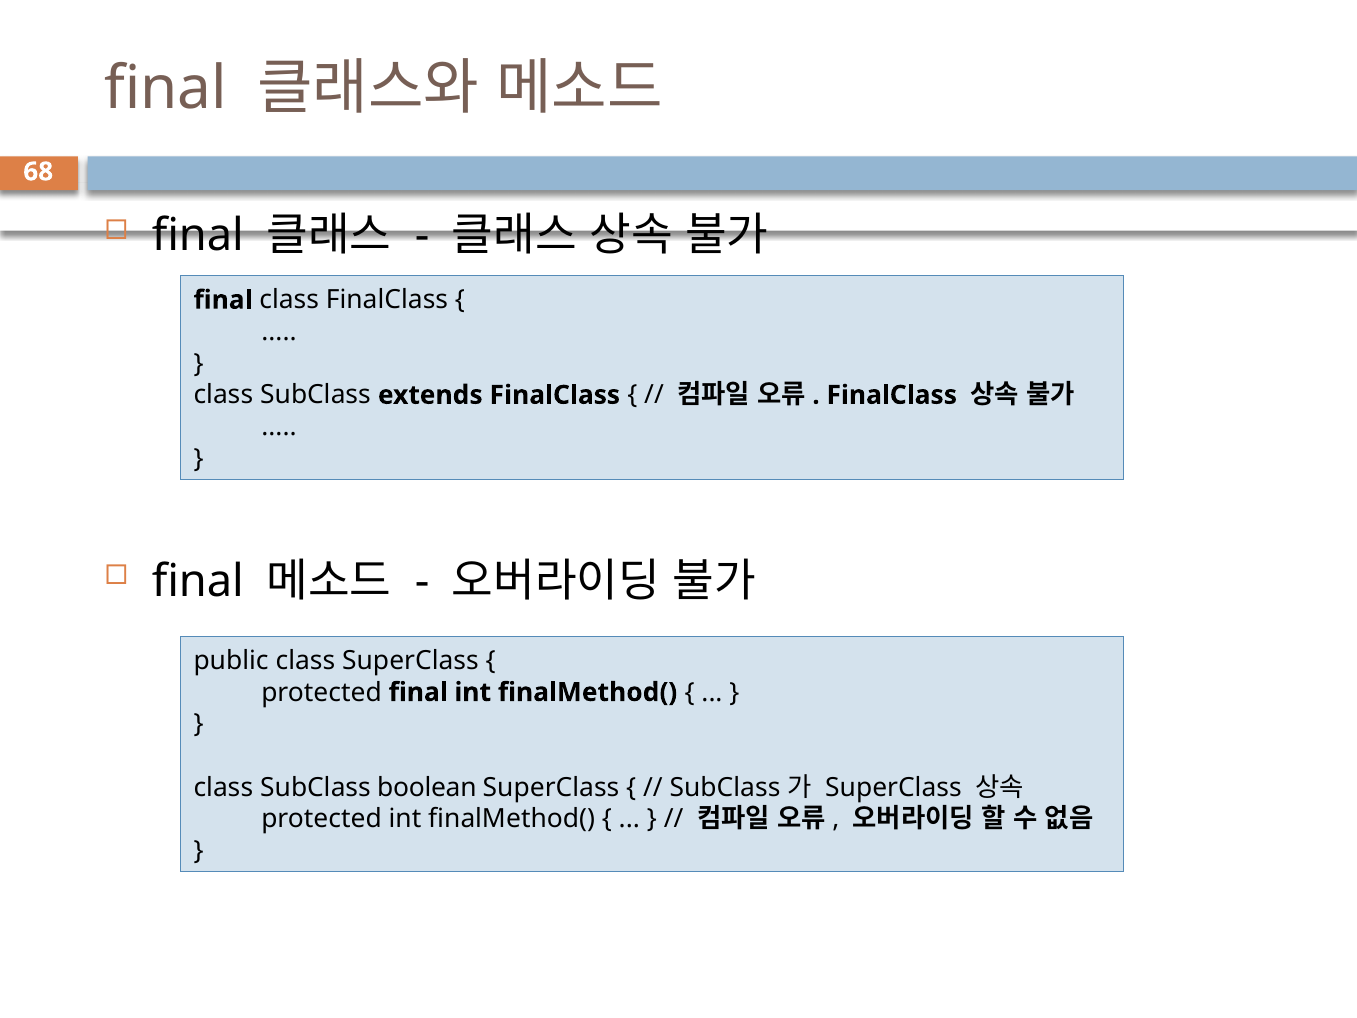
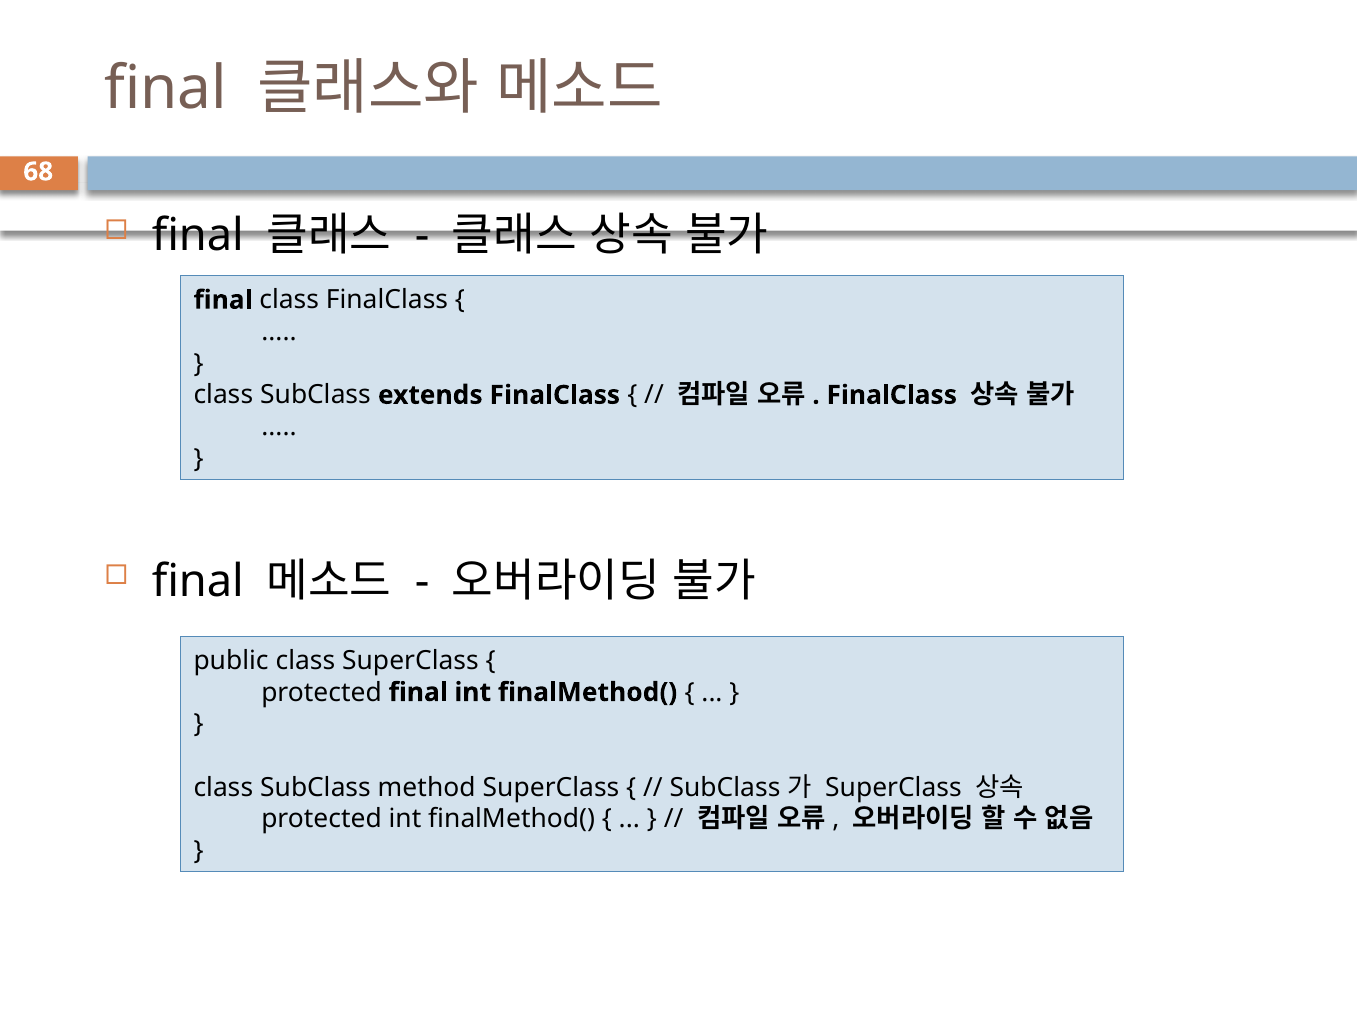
boolean: boolean -> method (427, 787)
